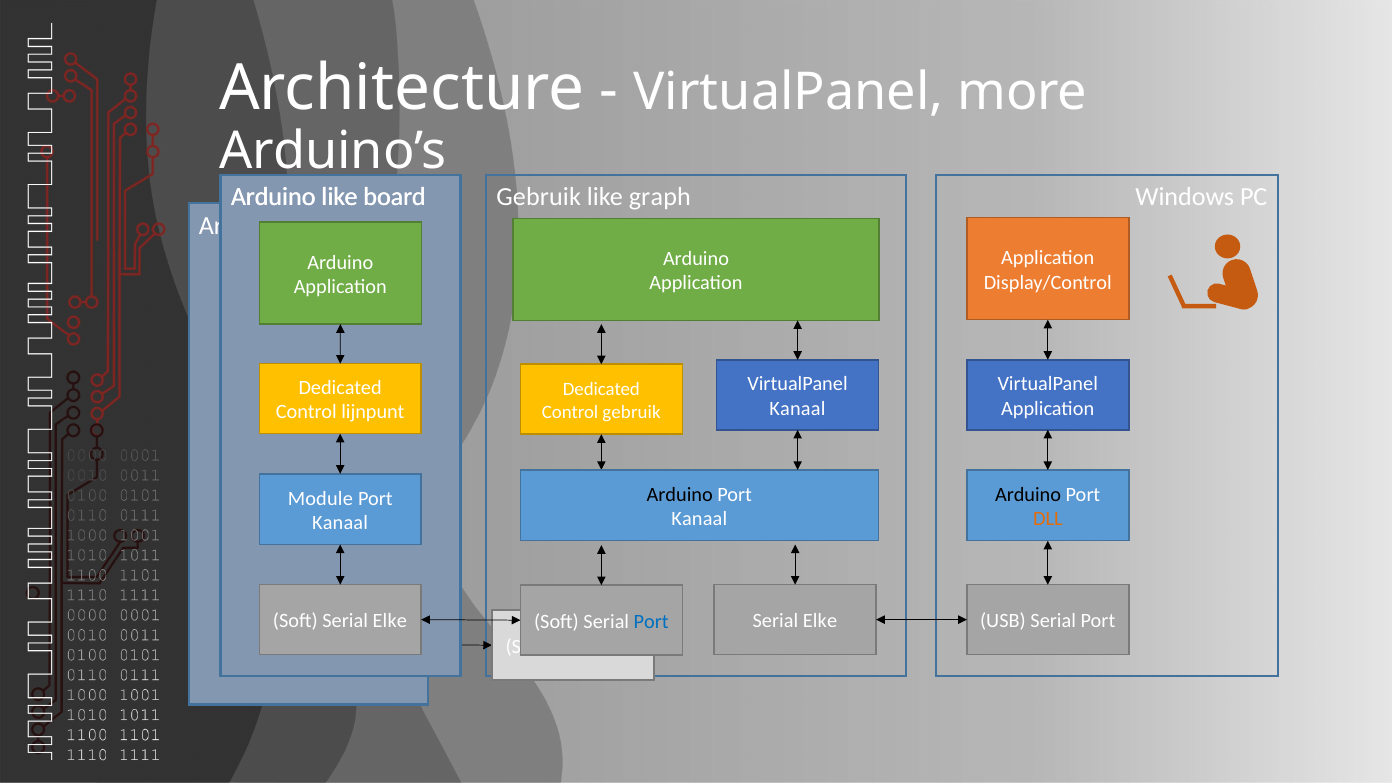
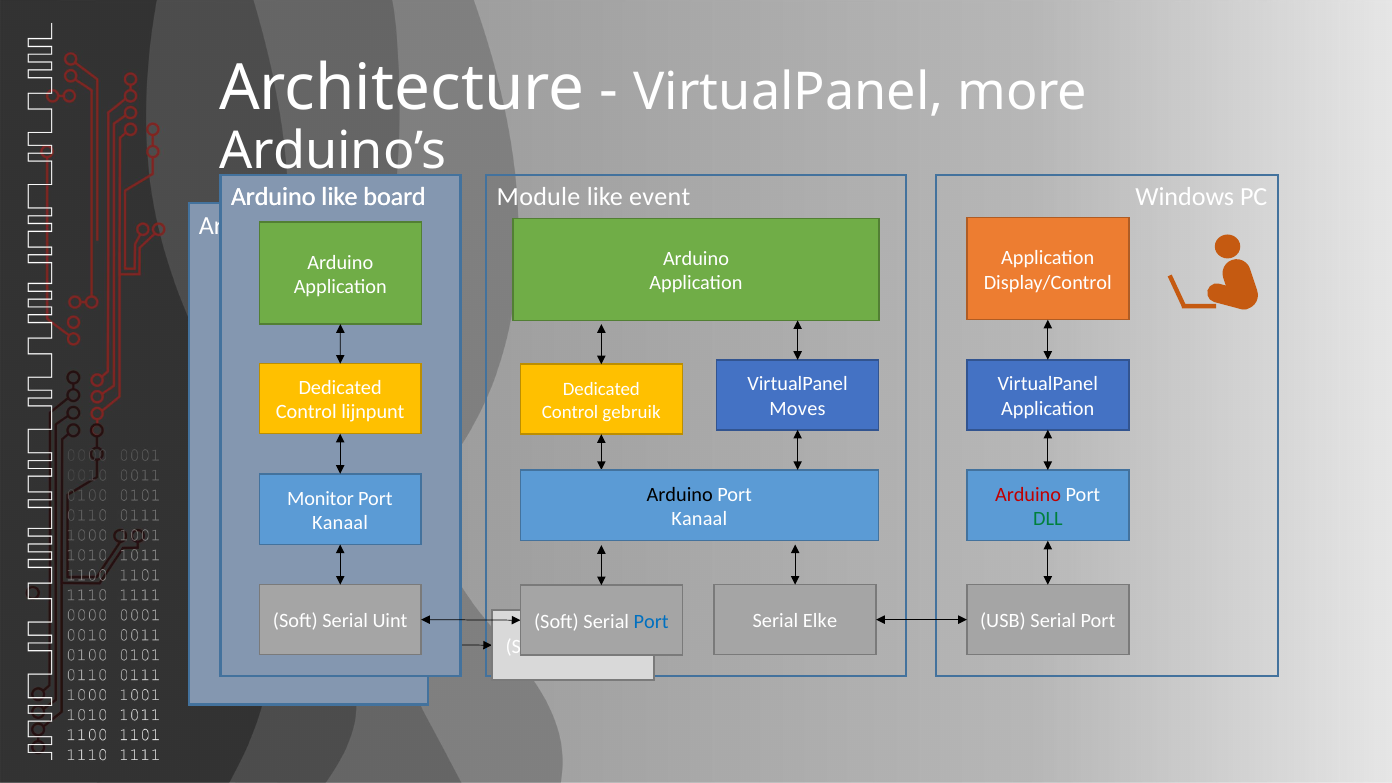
Gebruik: Gebruik -> Module (539, 197)
graph: graph -> event (660, 197)
Kanaal: Kanaal -> Moves (797, 408)
Arduino colour: black -> red (1028, 495)
Module: Module -> Monitor (321, 498)
DLL colour: orange -> green (1048, 519)
Soft Serial Elke: Elke -> Uint (390, 621)
